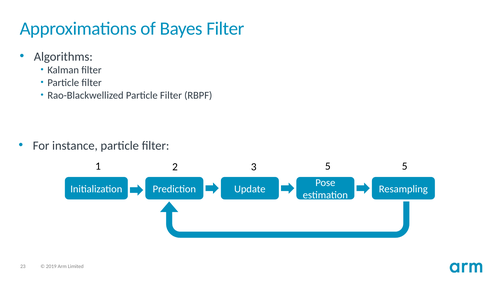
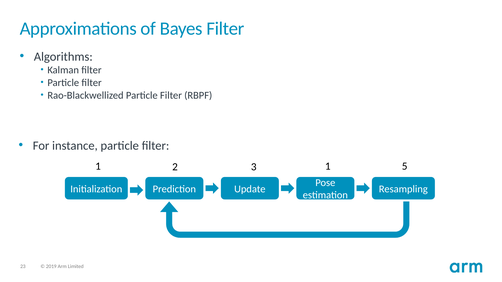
3 5: 5 -> 1 (328, 166)
